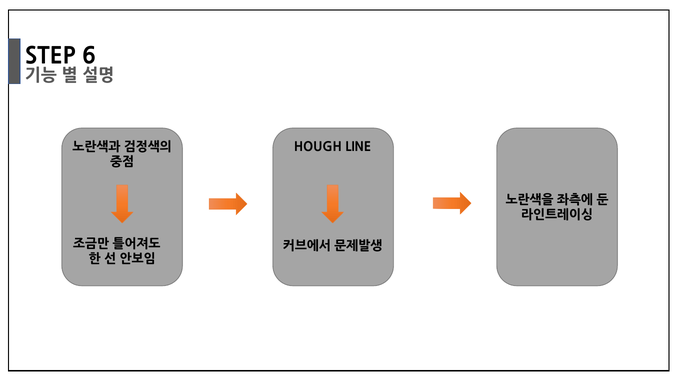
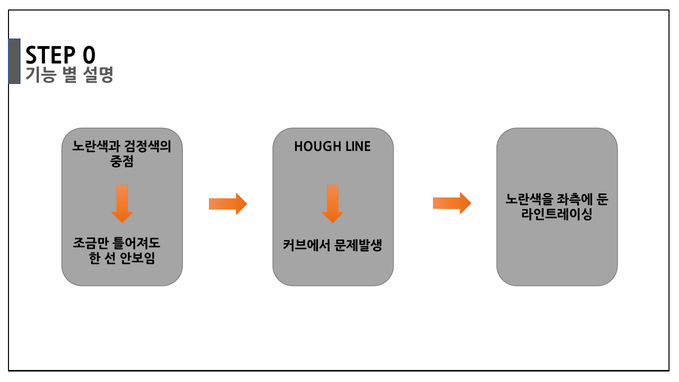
6: 6 -> 0 (89, 56)
